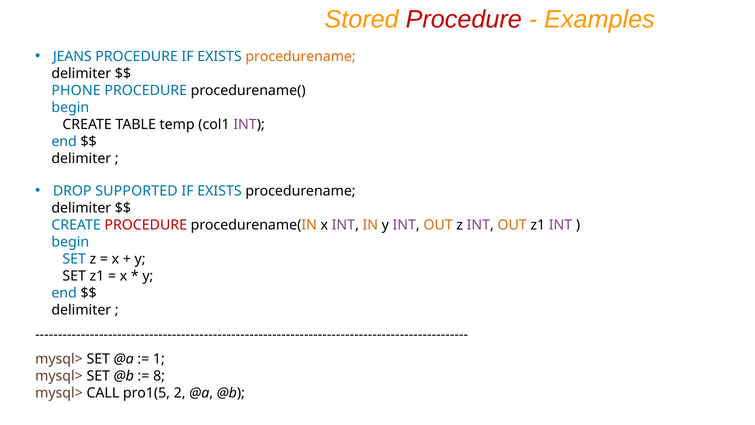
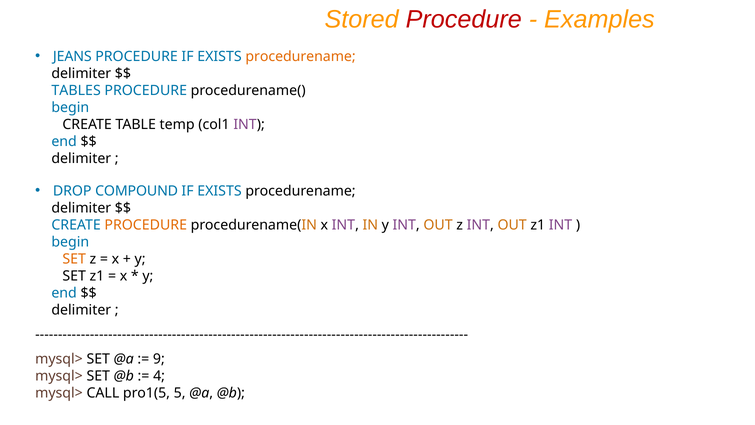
PHONE: PHONE -> TABLES (76, 90)
SUPPORTED: SUPPORTED -> COMPOUND (137, 191)
PROCEDURE colour: red -> orange (146, 225)
SET colour: blue -> orange (74, 259)
1: 1 -> 9 (159, 359)
8: 8 -> 4 (159, 376)
2: 2 -> 5 (180, 393)
